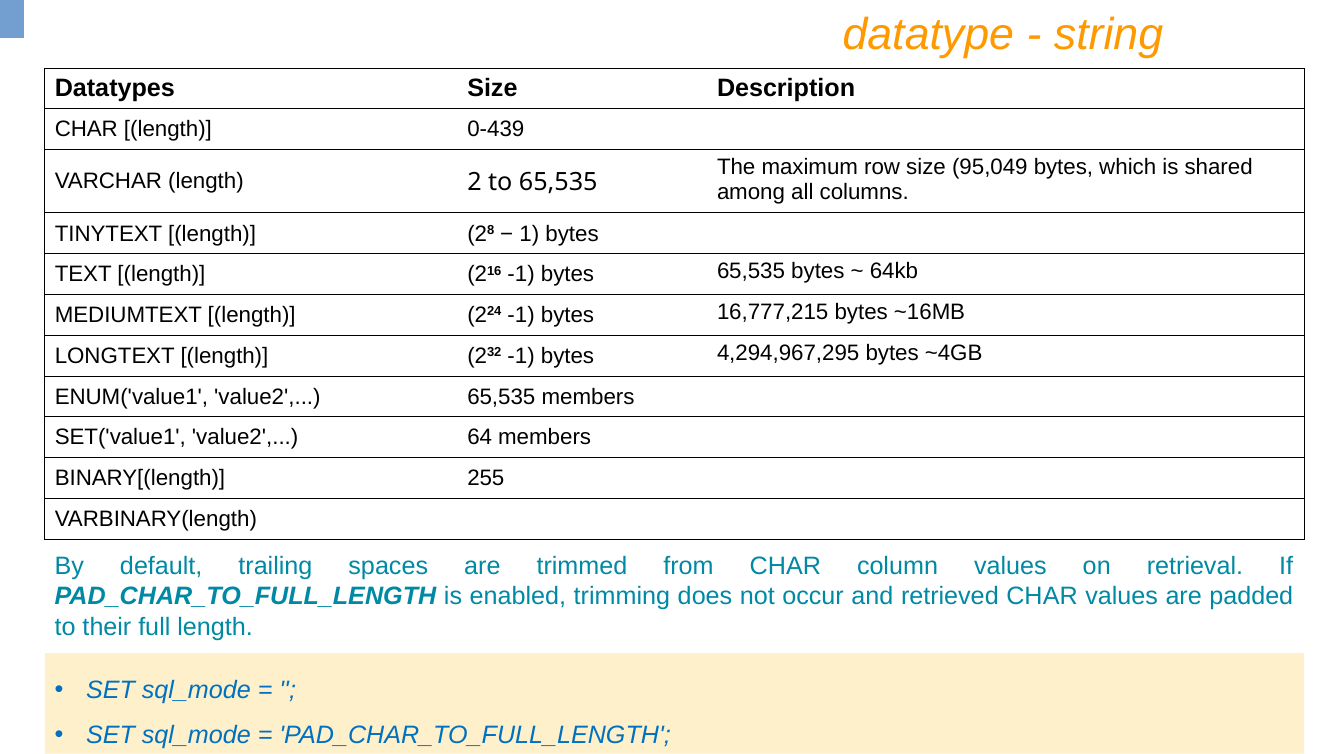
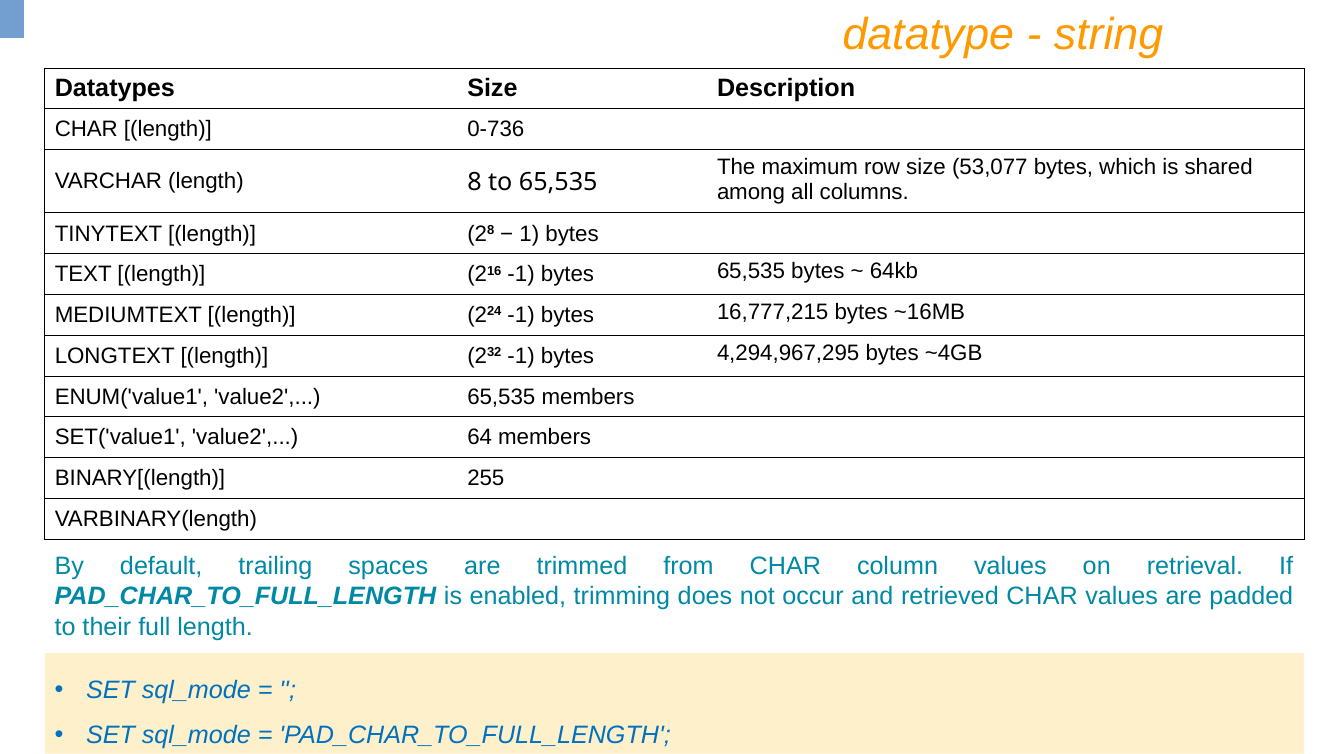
0-439: 0-439 -> 0-736 (496, 129)
95,049: 95,049 -> 53,077 (990, 167)
2: 2 -> 8 (475, 183)
